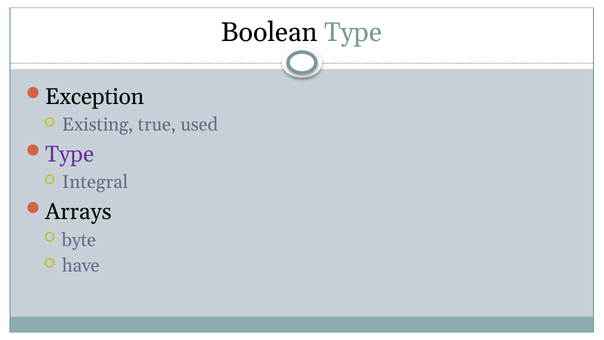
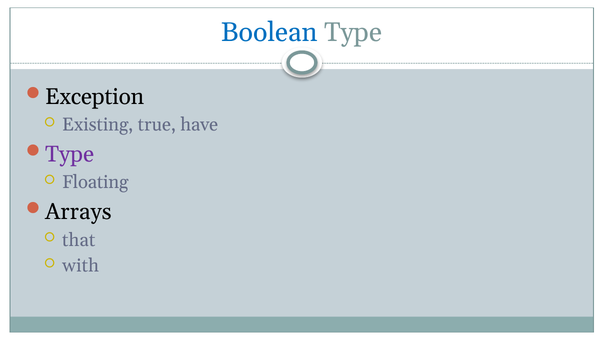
Boolean colour: black -> blue (269, 32)
used: used -> have (199, 125)
Integral: Integral -> Floating (95, 182)
byte: byte -> that (79, 240)
have: have -> with (81, 266)
